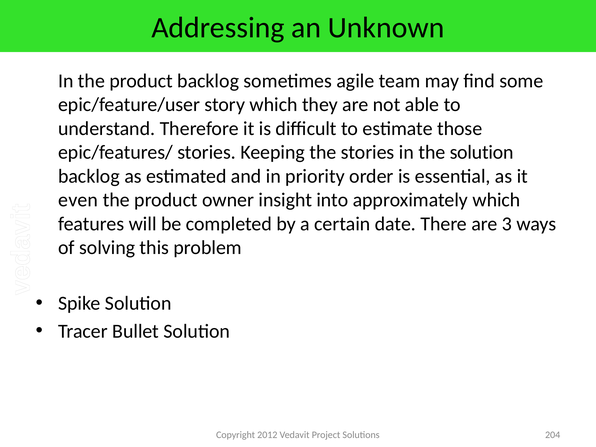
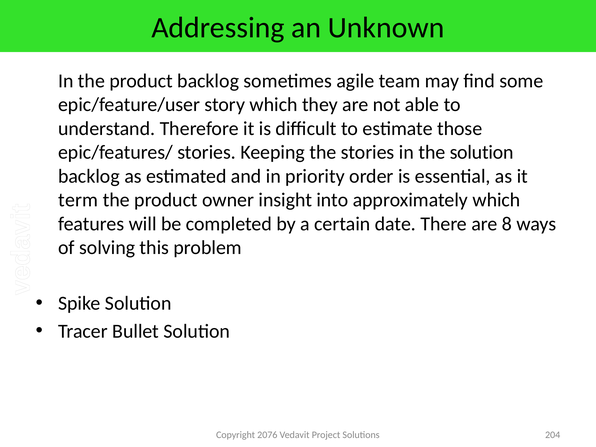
even: even -> term (78, 200)
3: 3 -> 8 (507, 224)
2012: 2012 -> 2076 (267, 435)
